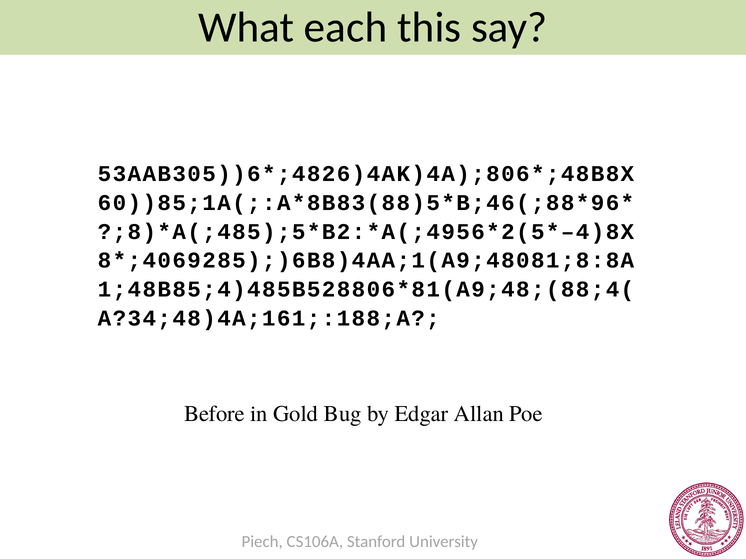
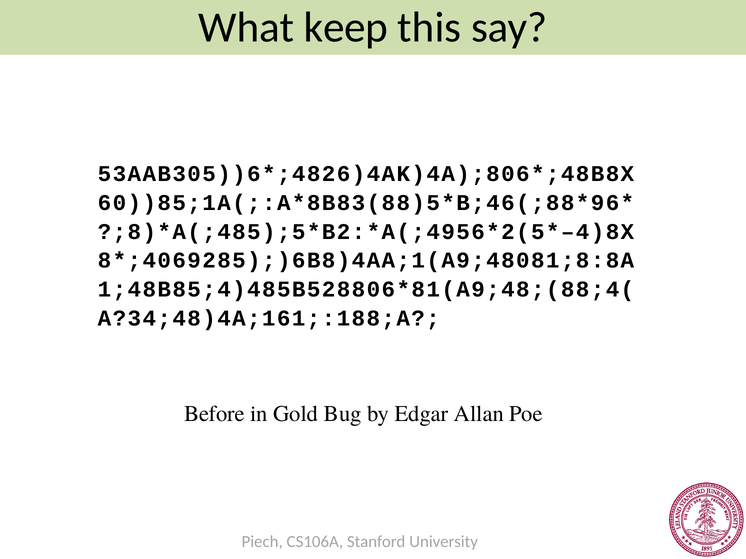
each: each -> keep (346, 28)
